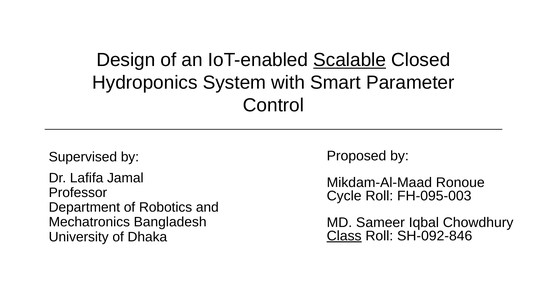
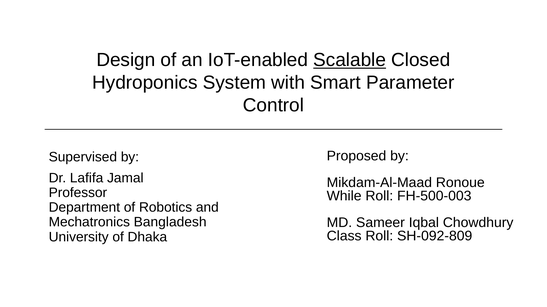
Cycle: Cycle -> While (344, 196)
FH-095-003: FH-095-003 -> FH-500-003 (434, 196)
Class underline: present -> none (344, 236)
SH-092-846: SH-092-846 -> SH-092-809 (435, 236)
